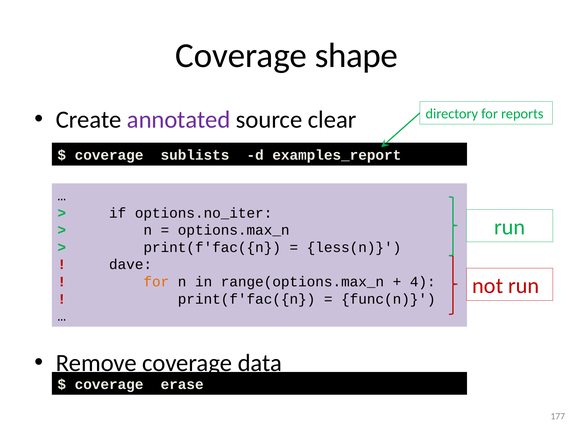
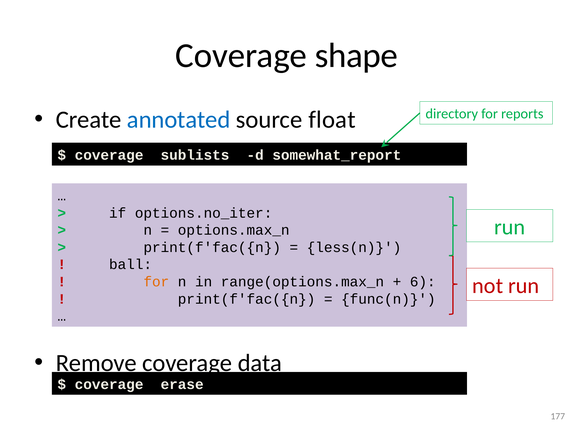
annotated colour: purple -> blue (179, 120)
clear: clear -> float (332, 120)
examples_report: examples_report -> somewhat_report (337, 155)
dave: dave -> ball (131, 264)
4: 4 -> 6 (423, 282)
